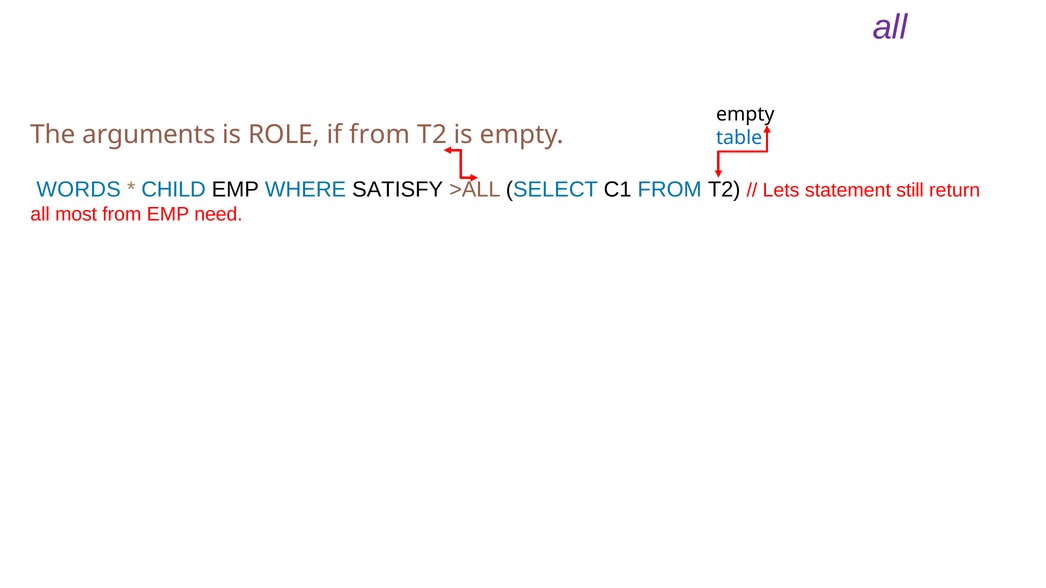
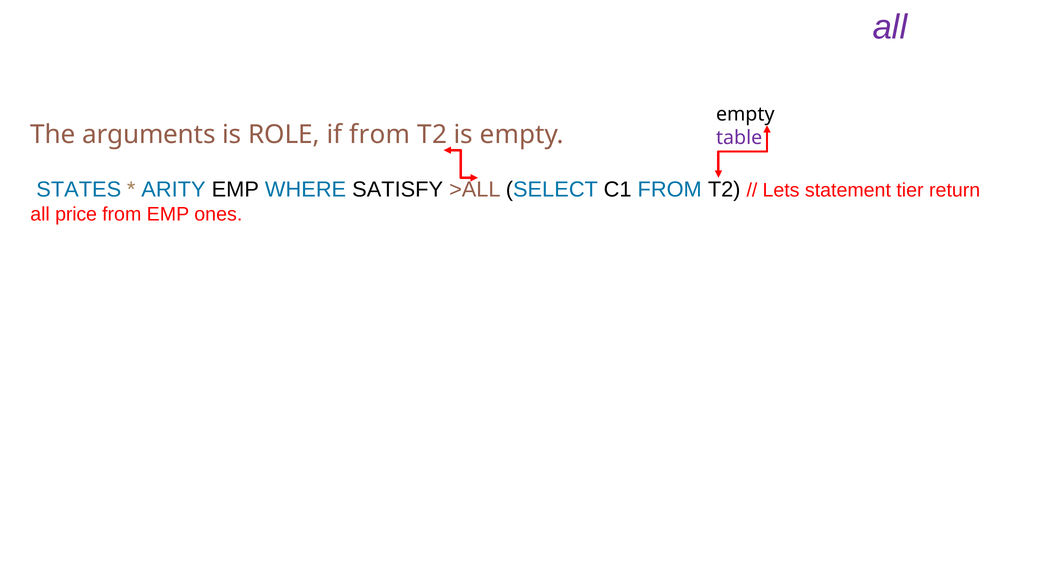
table colour: blue -> purple (739, 138)
WORDS: WORDS -> STATES (79, 190)
CHILD: CHILD -> ARITY (173, 190)
still: still -> tier (910, 190)
most: most -> price (76, 214)
need: need -> ones (218, 214)
